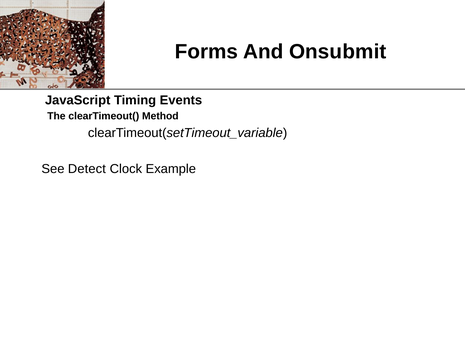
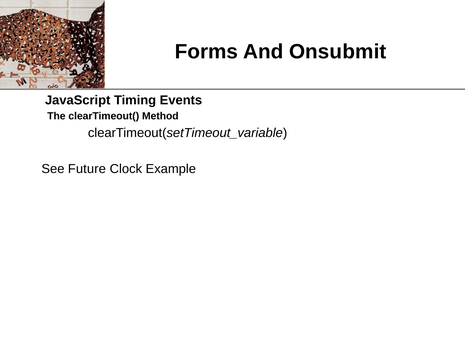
Detect: Detect -> Future (87, 169)
